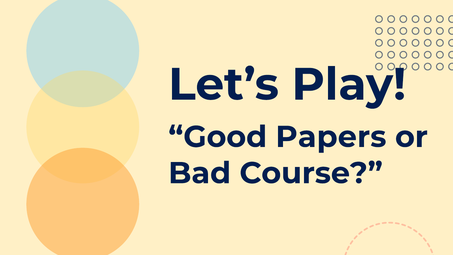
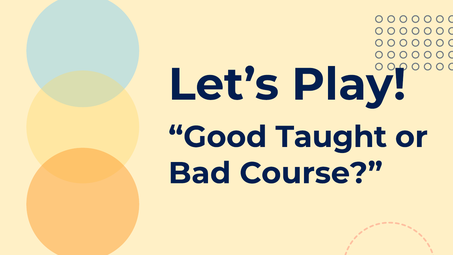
Papers: Papers -> Taught (331, 137)
